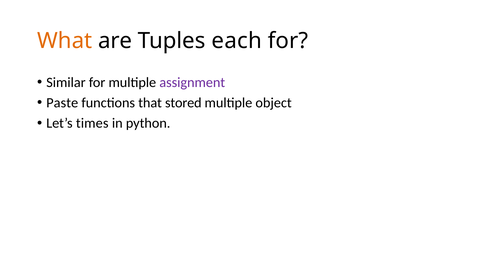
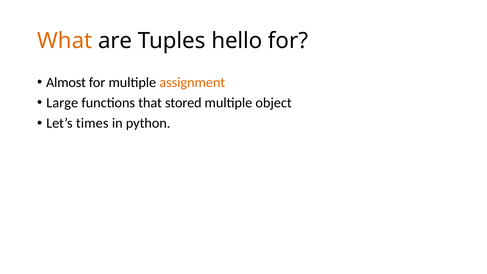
each: each -> hello (237, 41)
Similar: Similar -> Almost (66, 82)
assignment colour: purple -> orange (192, 82)
Paste: Paste -> Large (62, 103)
